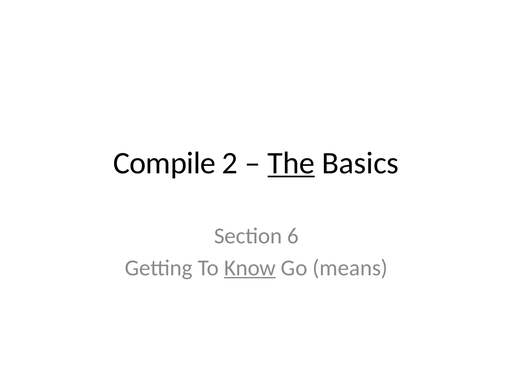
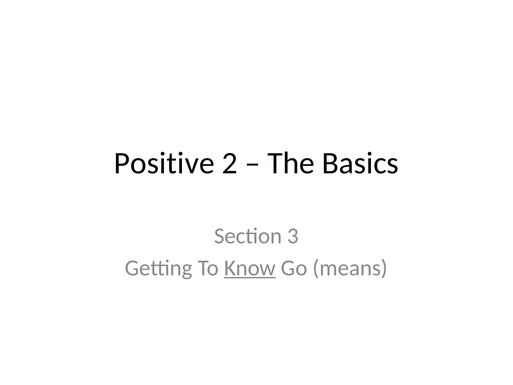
Compile: Compile -> Positive (164, 163)
The underline: present -> none (291, 163)
6: 6 -> 3 (293, 236)
